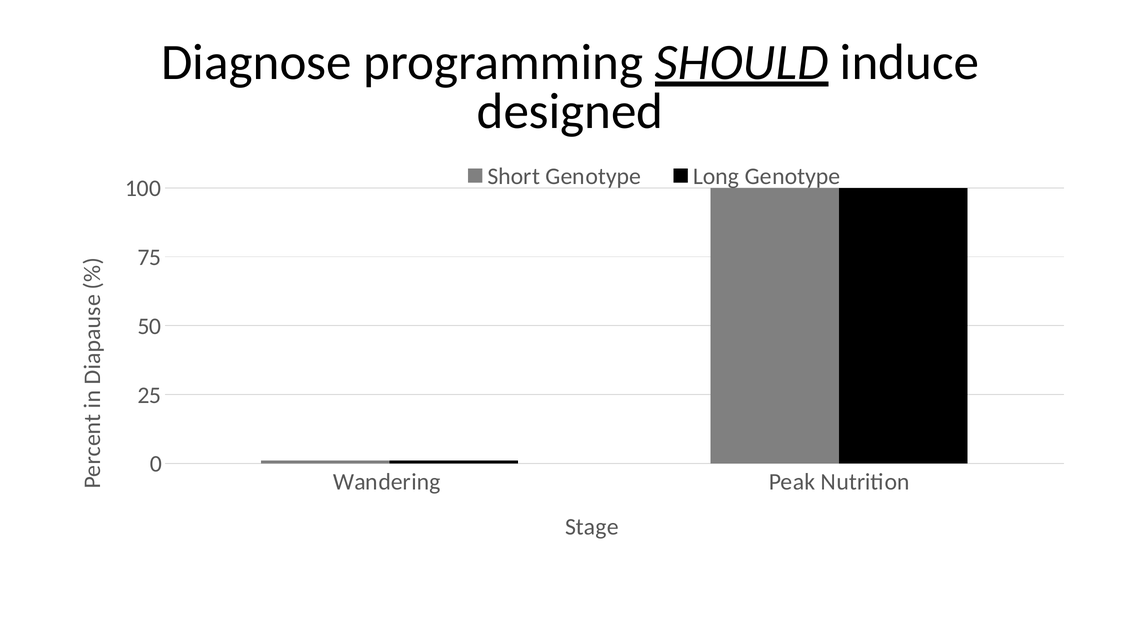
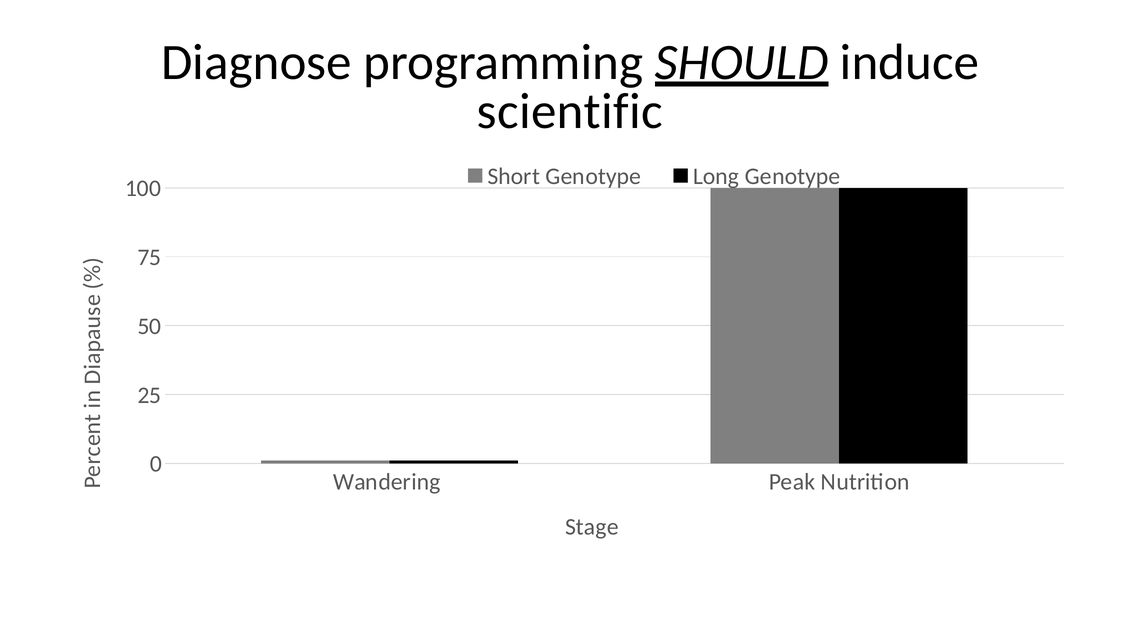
designed: designed -> scientific (570, 111)
